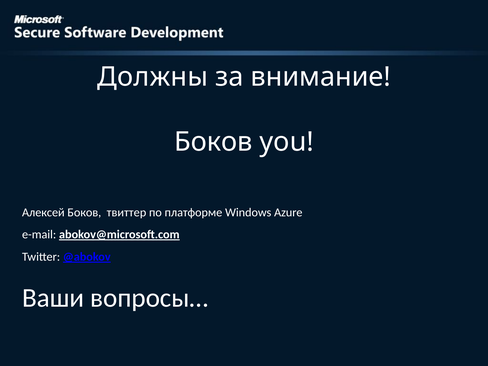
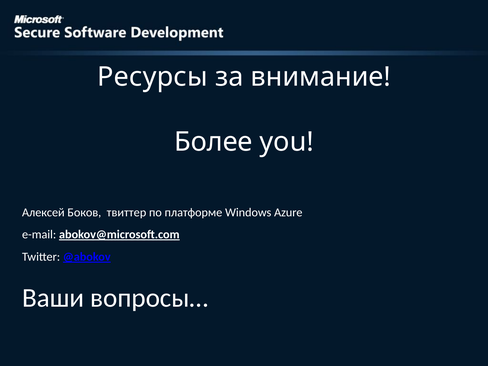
Должны: Должны -> Ресурсы (153, 77)
Боков: Боков -> Более (213, 142)
